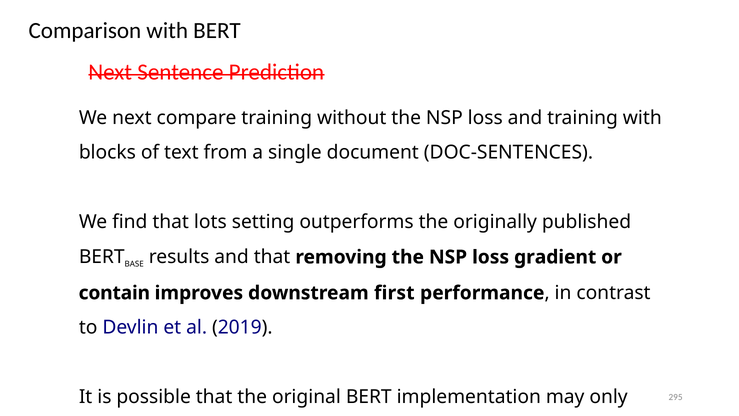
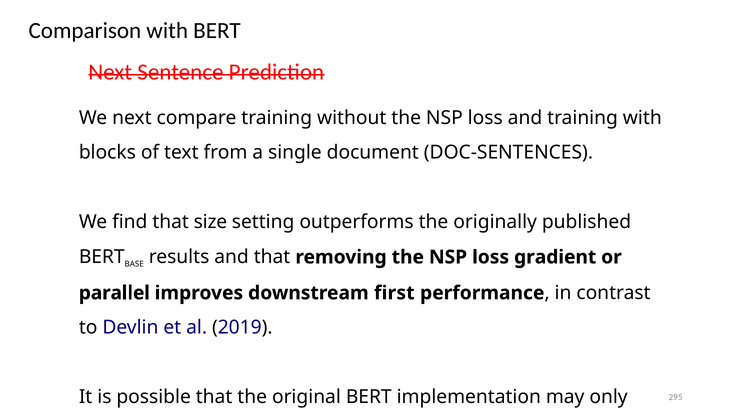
lots: lots -> size (210, 222)
contain: contain -> parallel (114, 293)
